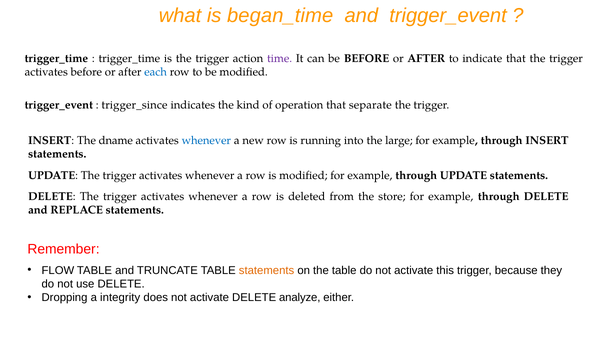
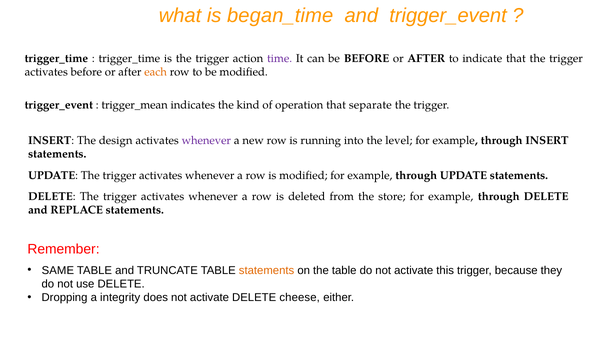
each colour: blue -> orange (156, 72)
trigger_since: trigger_since -> trigger_mean (135, 105)
dname: dname -> design (116, 140)
whenever colour: blue -> purple (206, 140)
large: large -> level (399, 140)
FLOW: FLOW -> SAME (58, 270)
analyze: analyze -> cheese (300, 297)
